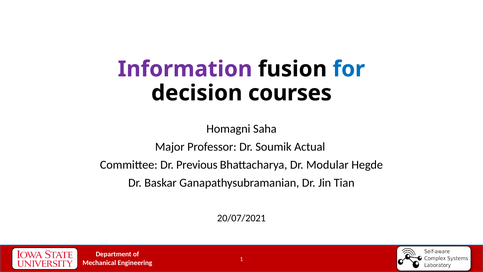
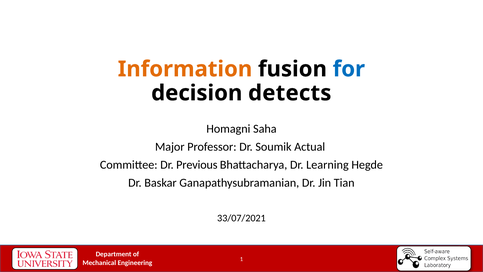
Information colour: purple -> orange (185, 69)
courses: courses -> detects (290, 93)
Modular: Modular -> Learning (327, 165)
20/07/2021: 20/07/2021 -> 33/07/2021 (241, 218)
